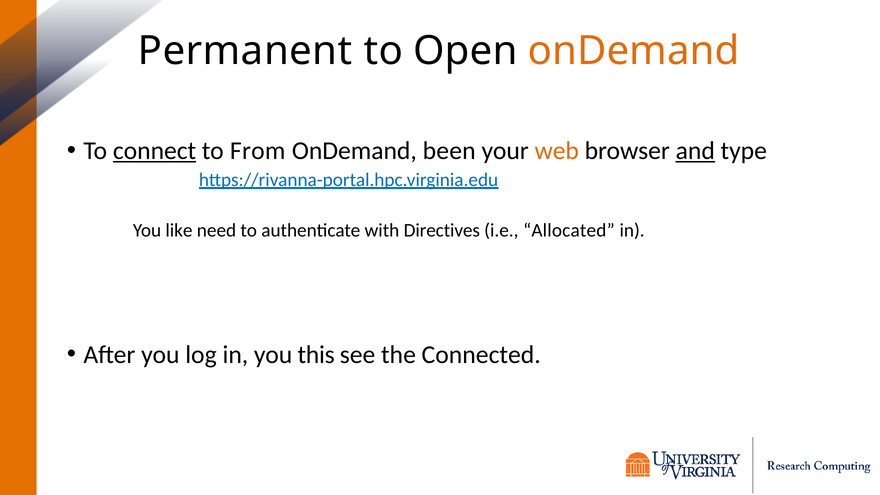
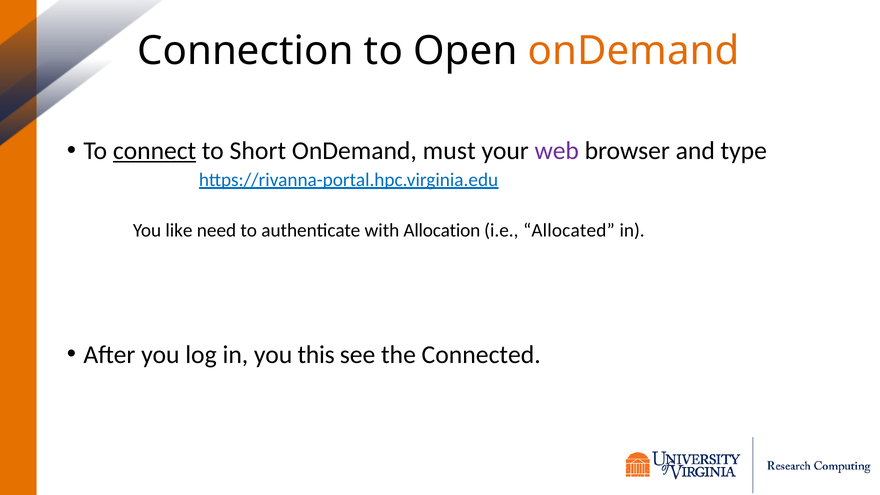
Permanent: Permanent -> Connection (245, 51)
From: From -> Short (258, 151)
been: been -> must (449, 151)
web colour: orange -> purple (557, 151)
and underline: present -> none (695, 151)
Directives: Directives -> Allocation (442, 231)
